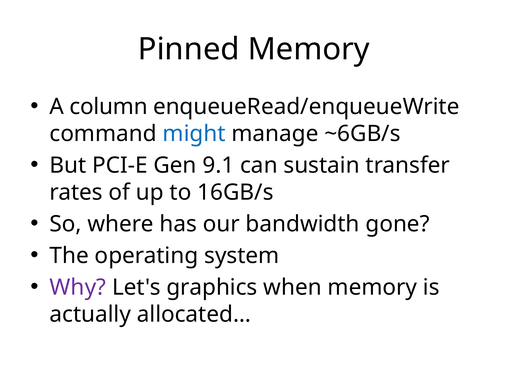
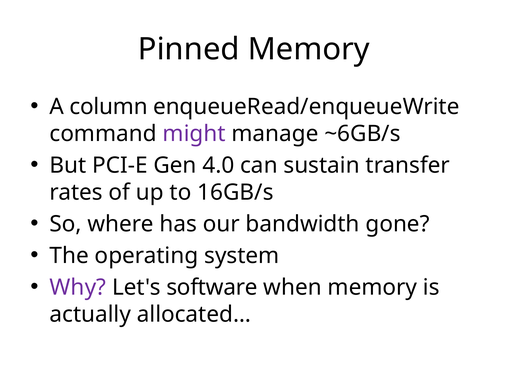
might colour: blue -> purple (194, 134)
9.1: 9.1 -> 4.0 (218, 165)
graphics: graphics -> software (212, 287)
